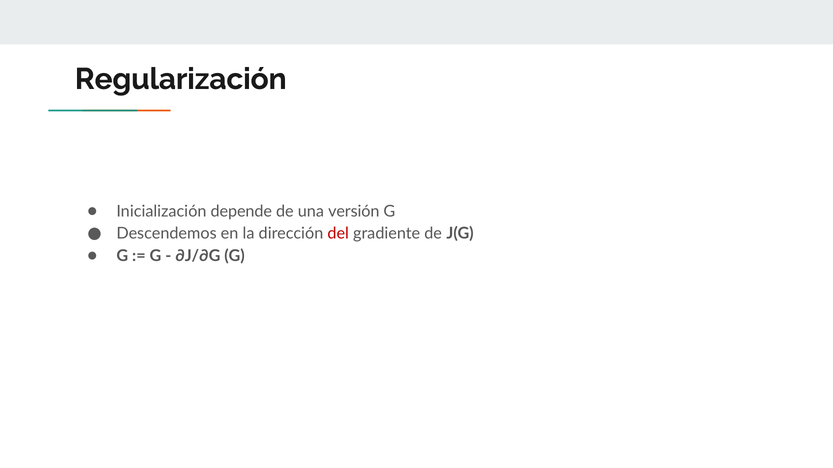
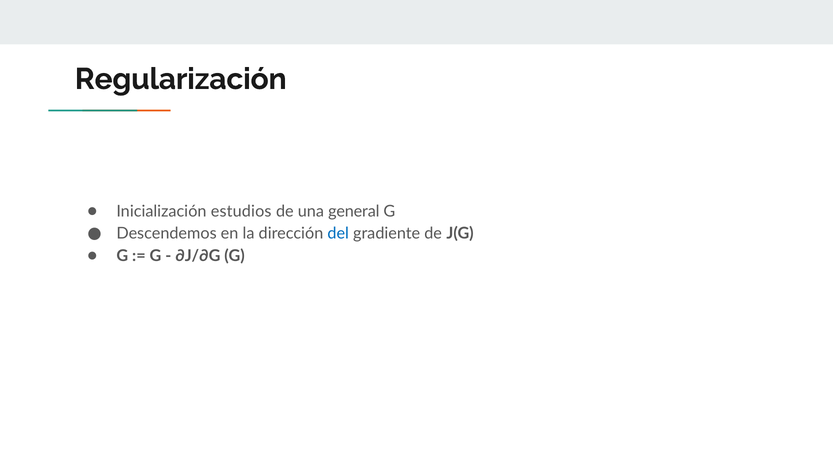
depende: depende -> estudios (241, 211)
versión: versión -> general (354, 211)
del colour: red -> blue (338, 234)
